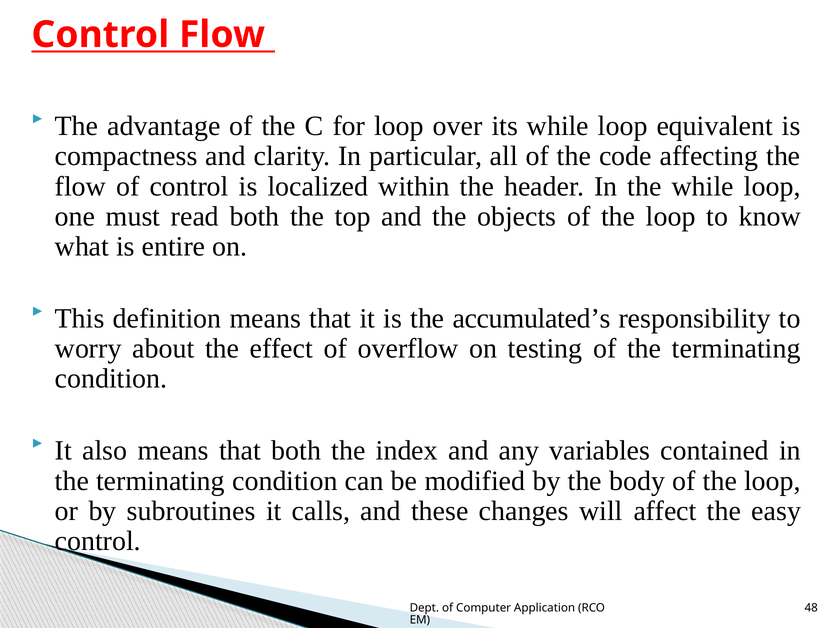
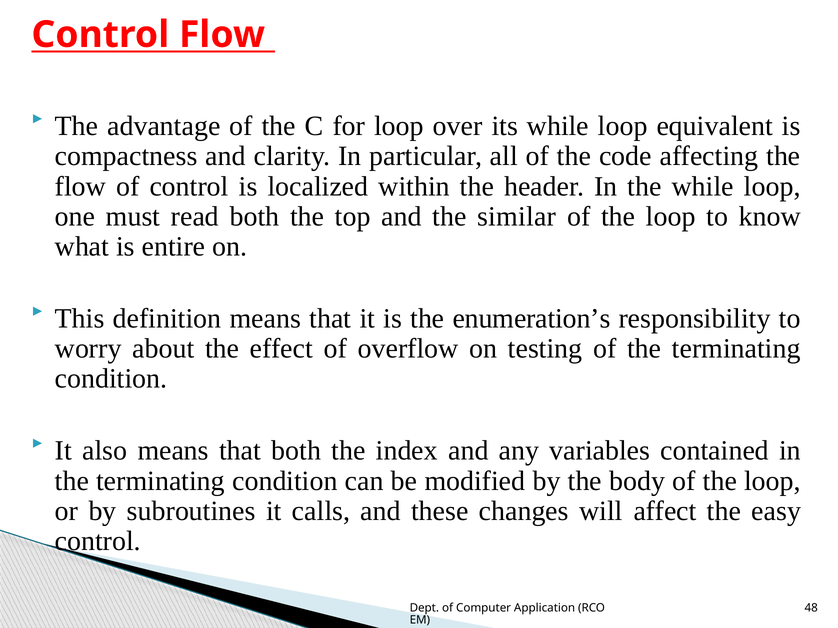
objects: objects -> similar (517, 217)
accumulated’s: accumulated’s -> enumeration’s (532, 319)
